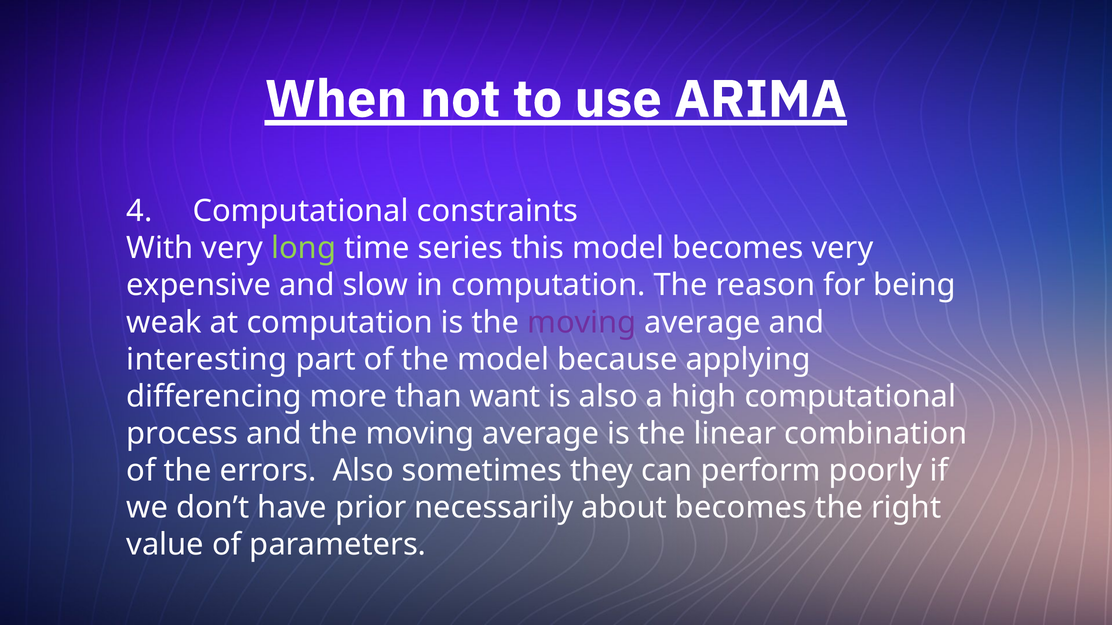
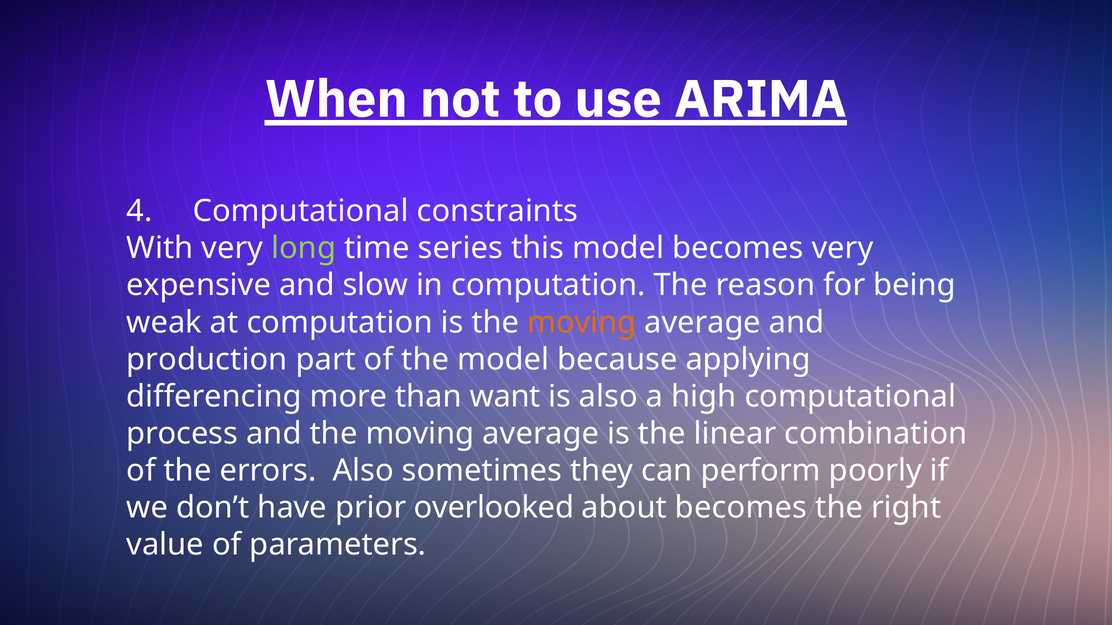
moving colour: purple -> orange (582, 323)
interesting: interesting -> production (207, 360)
necessarily: necessarily -> overlooked (494, 508)
